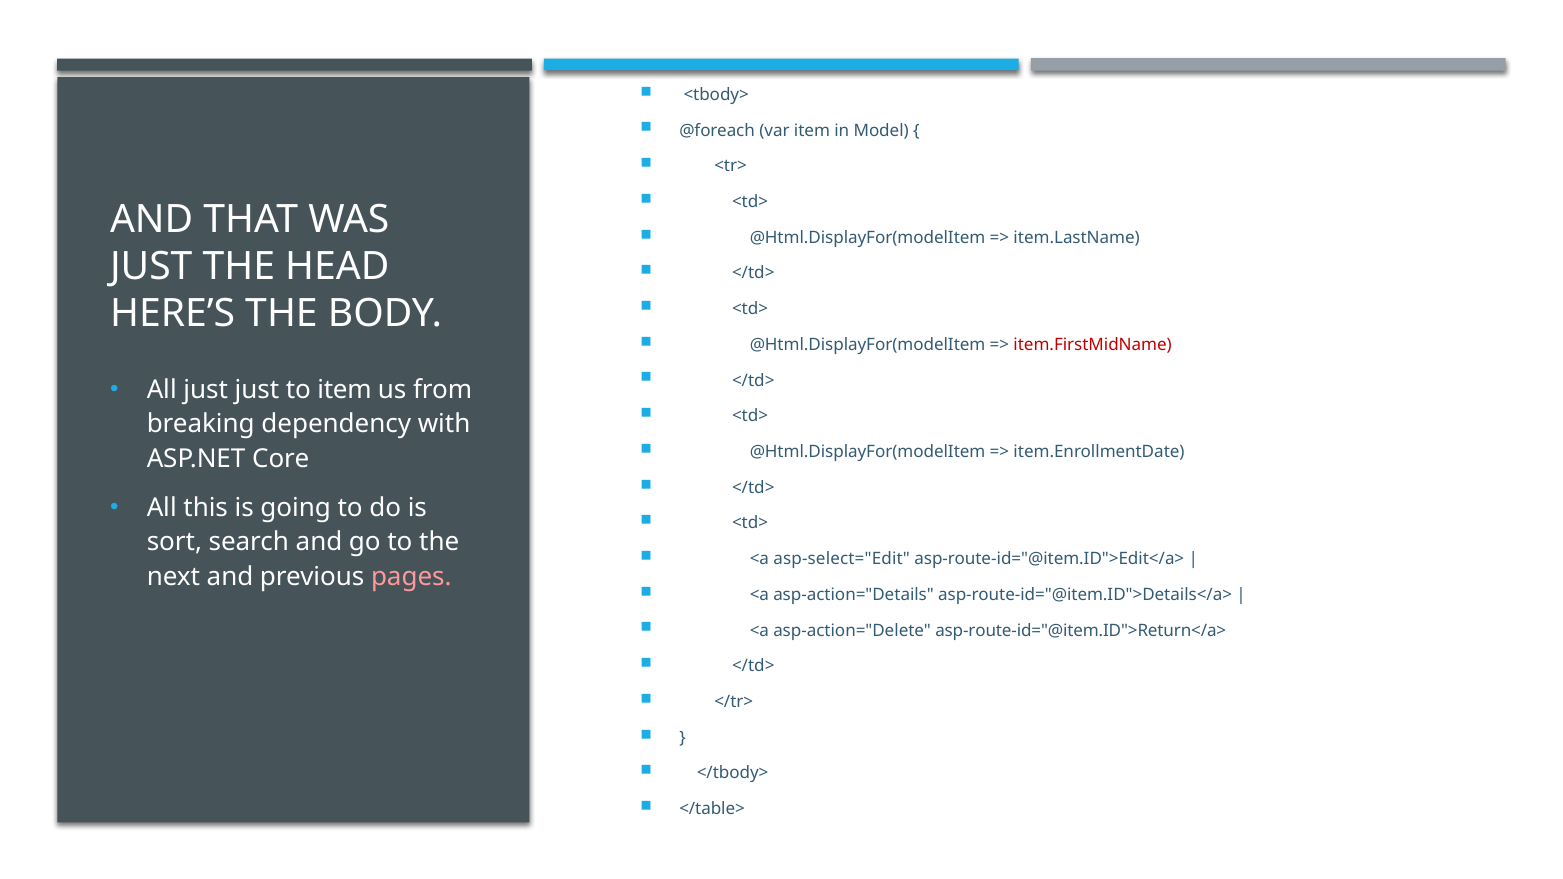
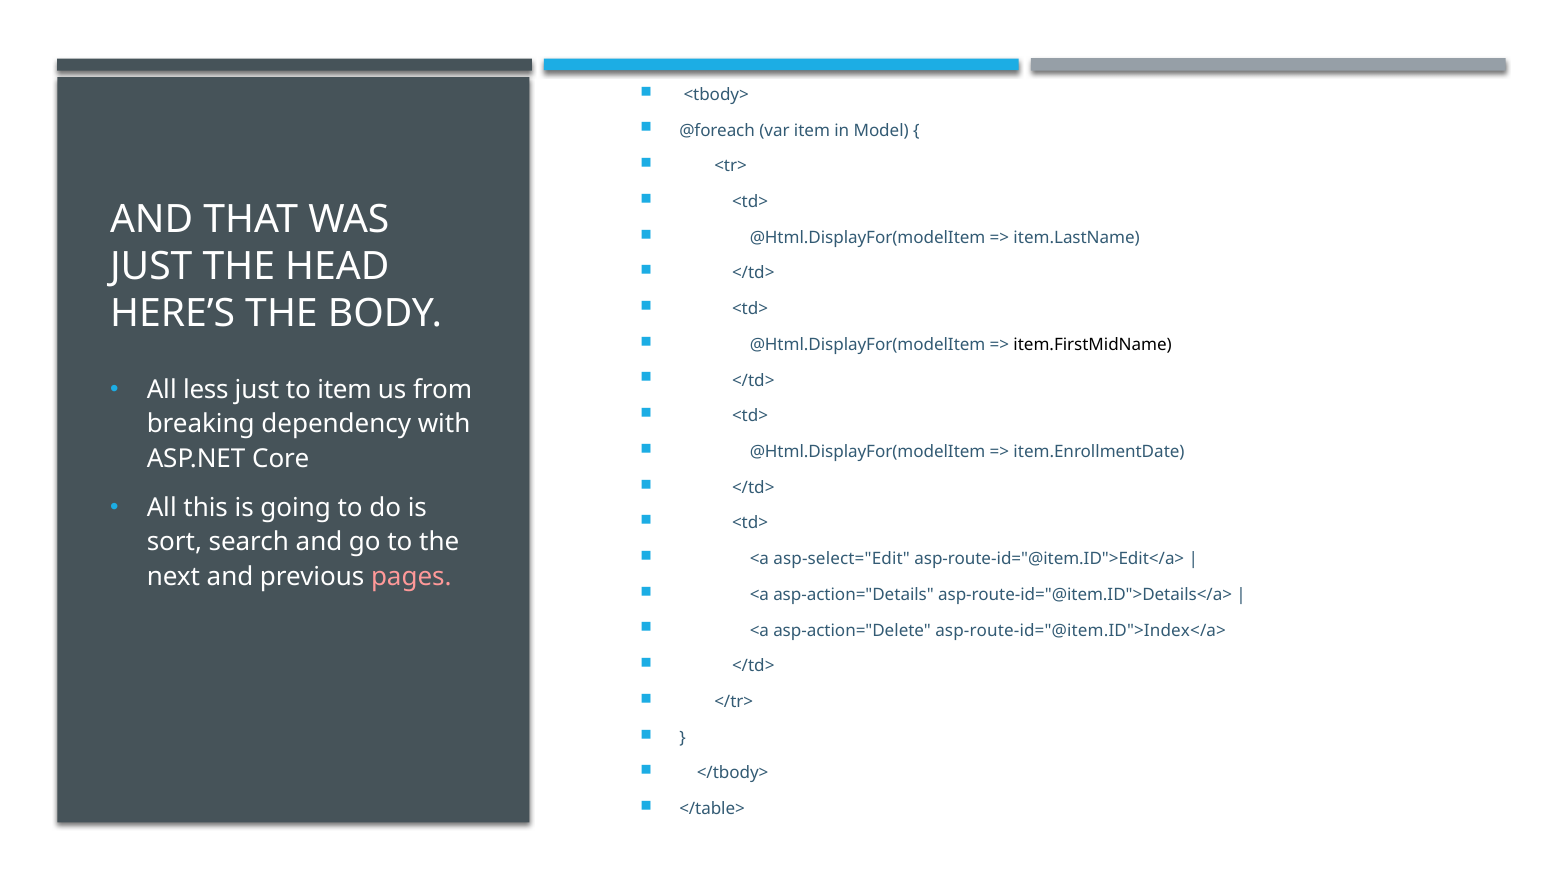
item.FirstMidName colour: red -> black (1093, 345)
All just: just -> less (206, 390)
asp-route-id="@item.ID">Return</a>: asp-route-id="@item.ID">Return</a> -> asp-route-id="@item.ID">Index</a> (1081, 631)
